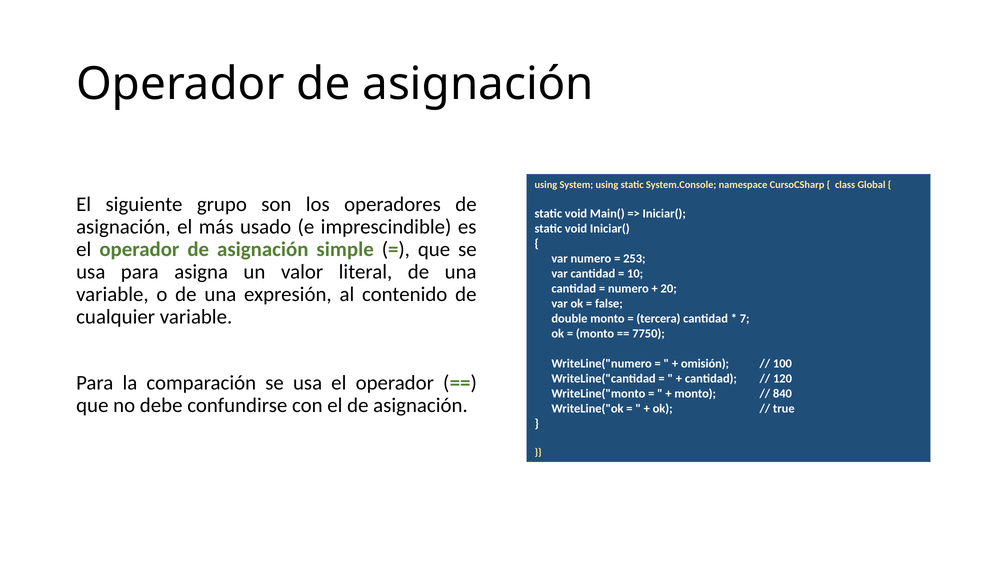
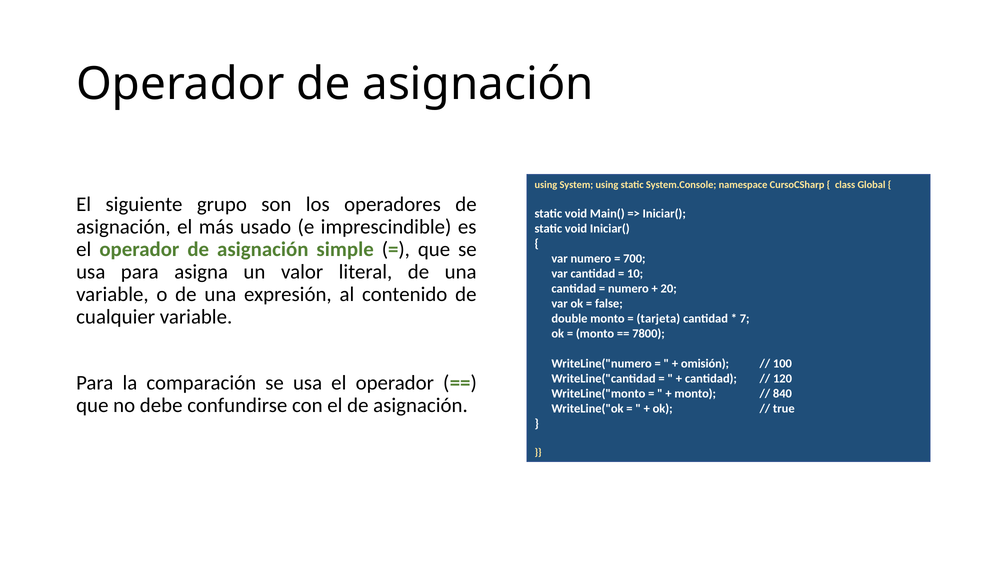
253: 253 -> 700 (634, 259)
tercera: tercera -> tarjeta (658, 319)
7750: 7750 -> 7800 (649, 334)
